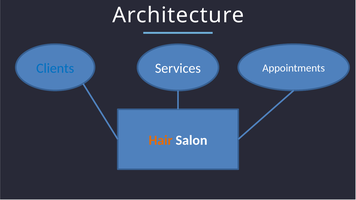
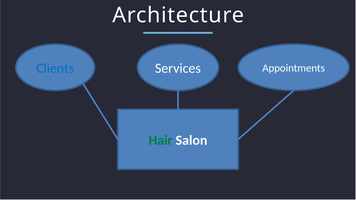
Hair colour: orange -> green (161, 141)
